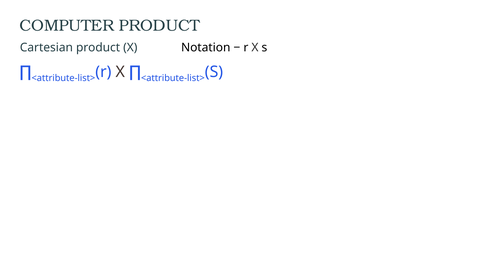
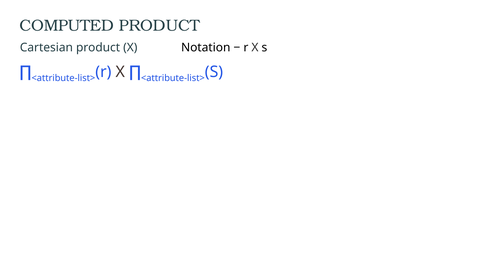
COMPUTER: COMPUTER -> COMPUTED (67, 26)
